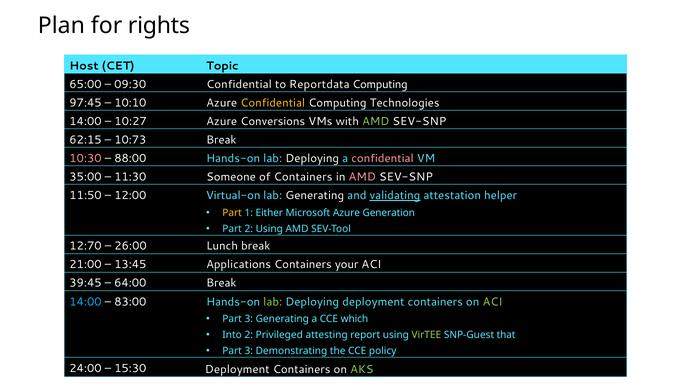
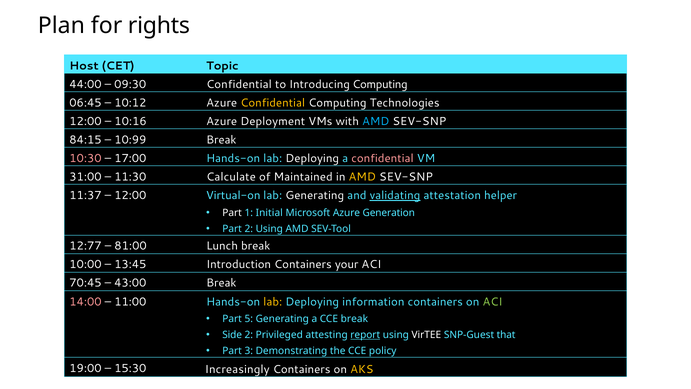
65:00: 65:00 -> 44:00 (85, 84)
Reportdata: Reportdata -> Introducing (319, 84)
97:45: 97:45 -> 06:45 (85, 103)
10:10: 10:10 -> 10:12 (130, 103)
14:00: 14:00 -> 12:00 (85, 121)
10:27: 10:27 -> 10:16 (131, 121)
Conversions: Conversions -> Deployment (273, 121)
AMD colour: light green -> light blue (376, 121)
62:15: 62:15 -> 84:15 (85, 140)
10:73: 10:73 -> 10:99 (130, 140)
88:00: 88:00 -> 17:00 (130, 158)
35:00: 35:00 -> 31:00 (85, 177)
Someone: Someone -> Calculate (231, 177)
of Containers: Containers -> Maintained (303, 177)
AMD colour: pink -> yellow (362, 177)
11:50: 11:50 -> 11:37 (85, 195)
Part colour: yellow -> white (232, 213)
Either: Either -> Initial (269, 213)
12:70: 12:70 -> 12:77 (85, 246)
26:00: 26:00 -> 81:00 (131, 246)
21:00: 21:00 -> 10:00 (85, 264)
Applications: Applications -> Introduction (239, 264)
39:45: 39:45 -> 70:45 (85, 283)
64:00: 64:00 -> 43:00 (130, 283)
14:00 colour: light blue -> pink (85, 301)
83:00: 83:00 -> 11:00 (130, 301)
lab colour: light green -> yellow (273, 301)
Deploying deployment: deployment -> information (373, 301)
3: 3 -> 5 (249, 319)
CCE which: which -> break (354, 319)
Into: Into -> Side (232, 335)
report underline: none -> present (365, 335)
VirTEE colour: light green -> white (426, 335)
24:00: 24:00 -> 19:00 (85, 368)
15:30 Deployment: Deployment -> Increasingly (237, 369)
AKS colour: light green -> yellow (362, 369)
